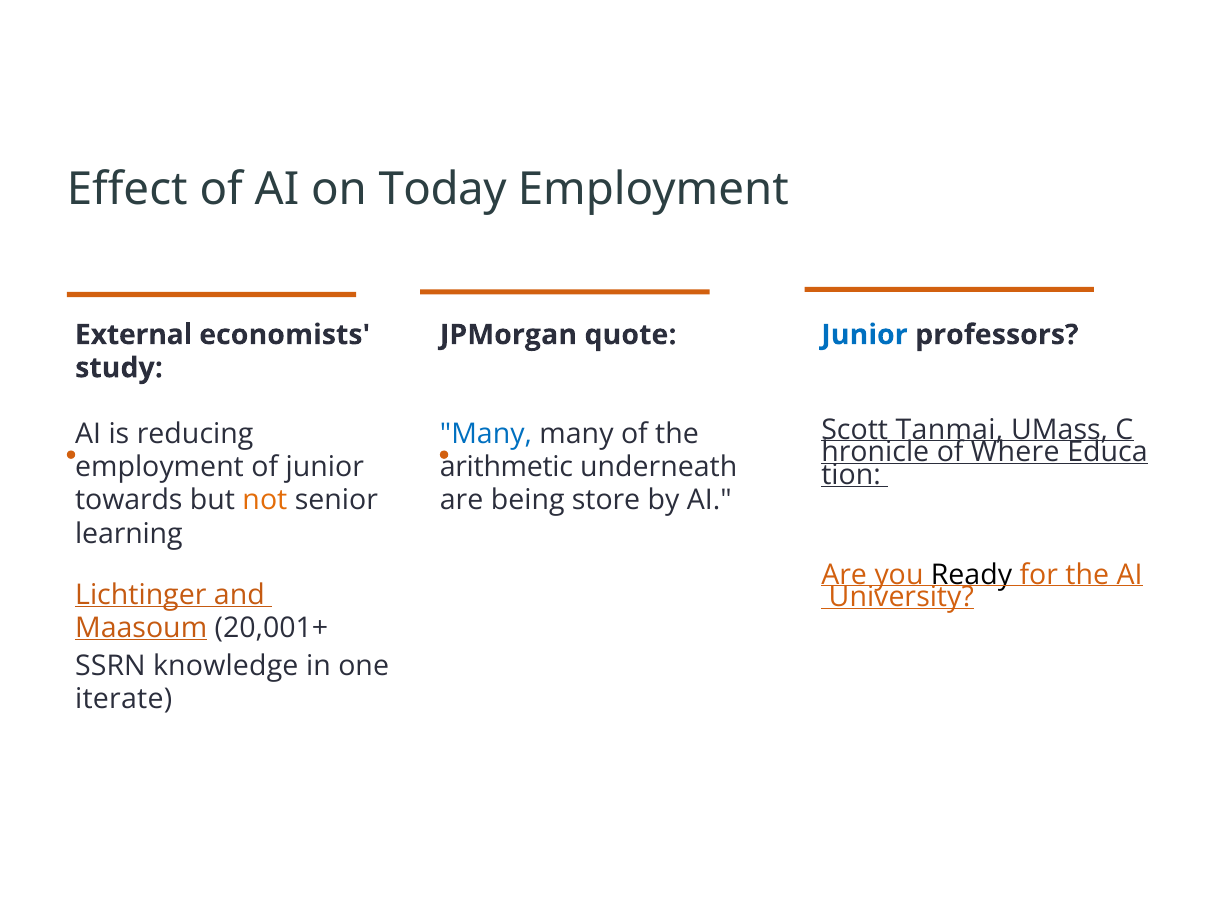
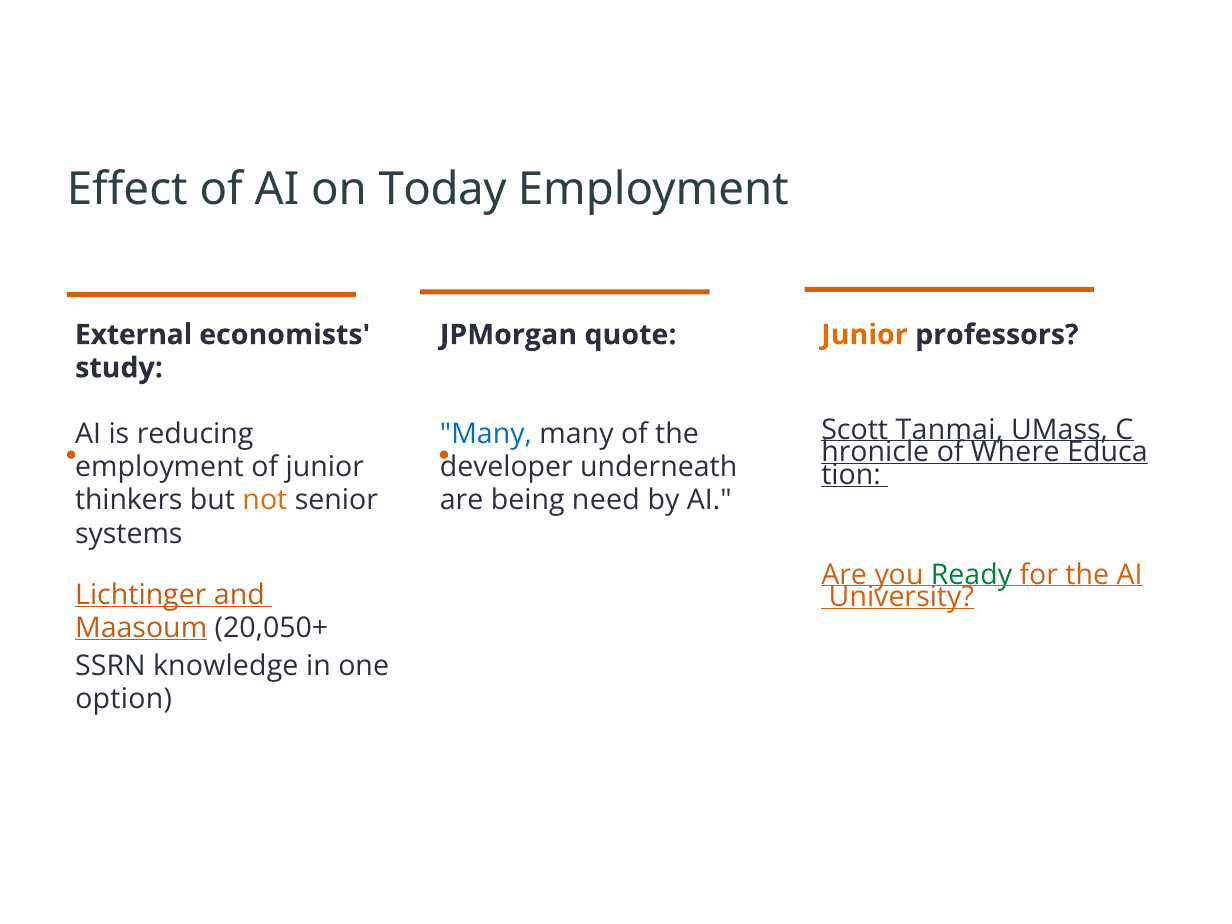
Junior colour: blue -> orange (864, 335)
arithmetic: arithmetic -> developer (506, 467)
towards: towards -> thinkers (129, 500)
store: store -> need (606, 501)
learning: learning -> systems (129, 534)
Ready colour: black -> green (971, 575)
20,001+: 20,001+ -> 20,050+ (271, 628)
iterate: iterate -> option (124, 699)
